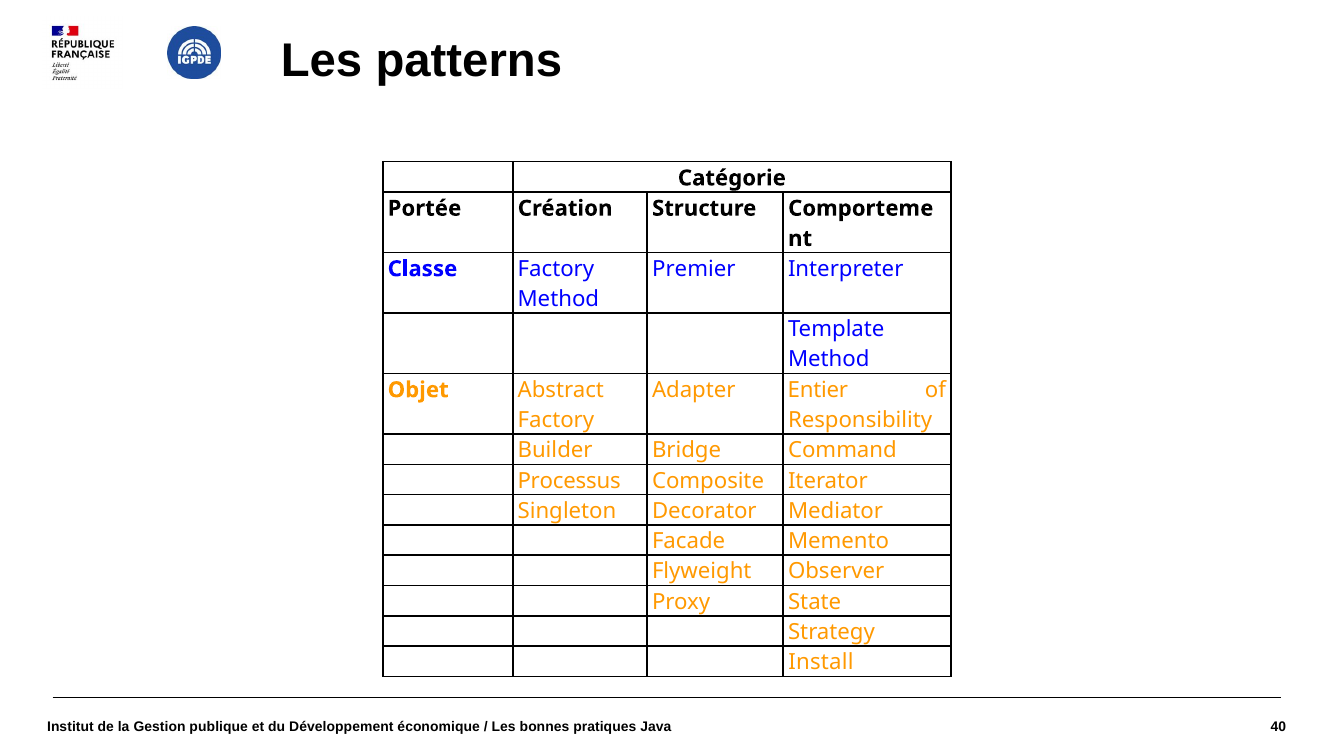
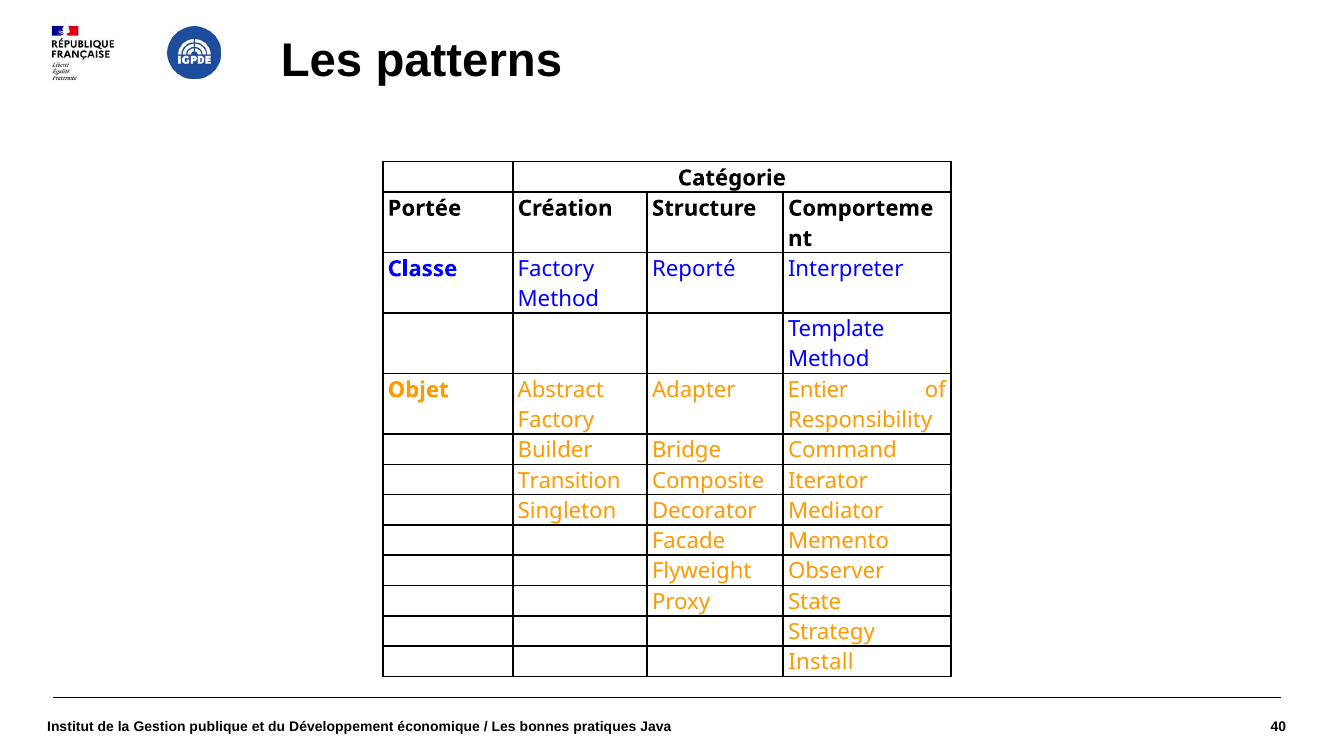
Premier: Premier -> Reporté (694, 269)
Processus: Processus -> Transition (569, 481)
